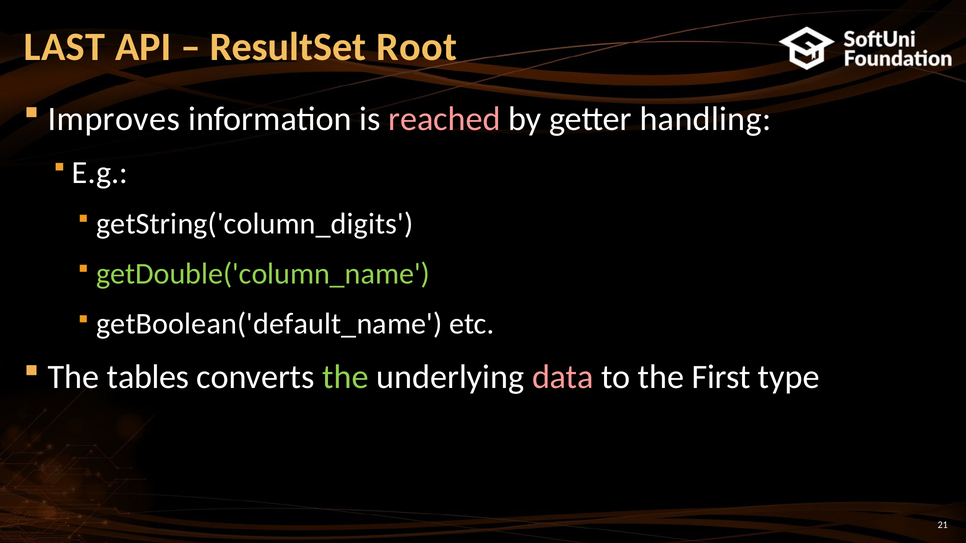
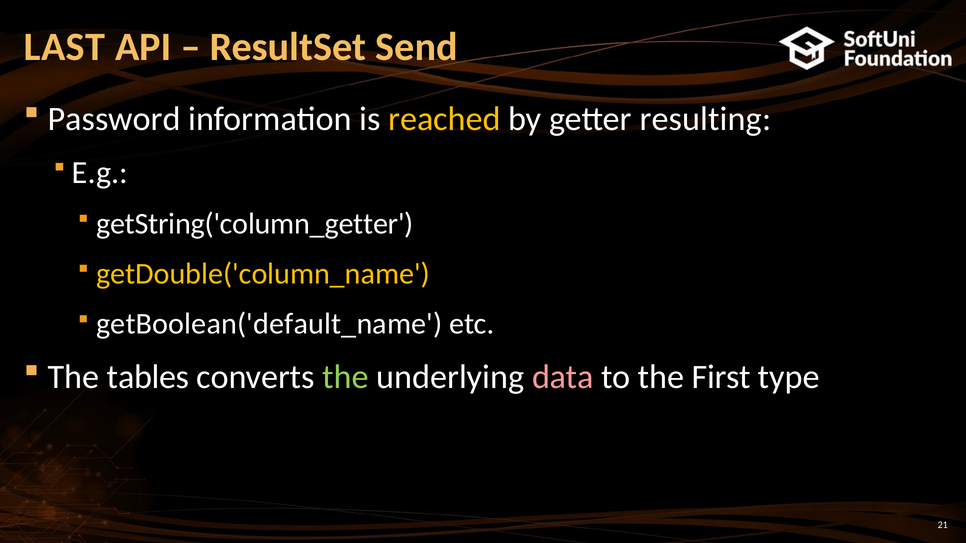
Root: Root -> Send (417, 47)
Improves: Improves -> Password (114, 119)
reached colour: pink -> yellow (444, 119)
handling: handling -> resulting (705, 119)
getString('column_digits: getString('column_digits -> getString('column_getter (255, 224)
getDouble('column_name colour: light green -> yellow (263, 274)
